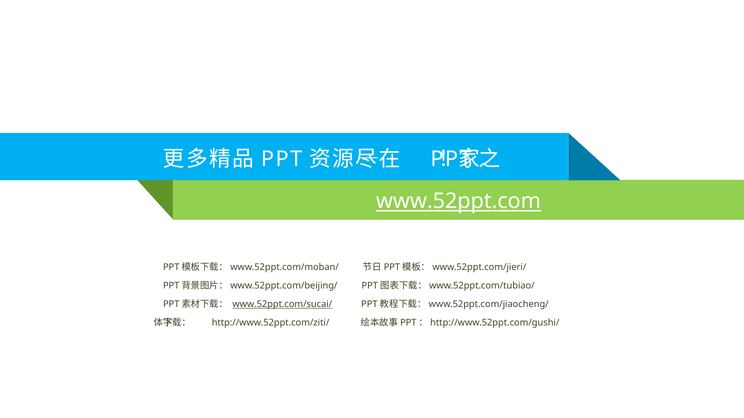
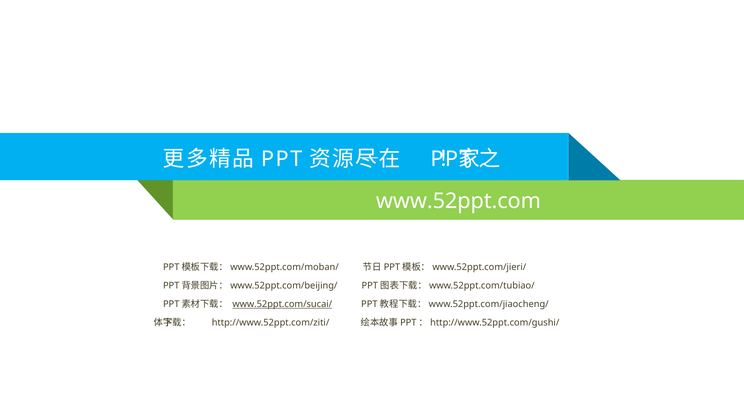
www.52ppt.com underline: present -> none (458, 202)
